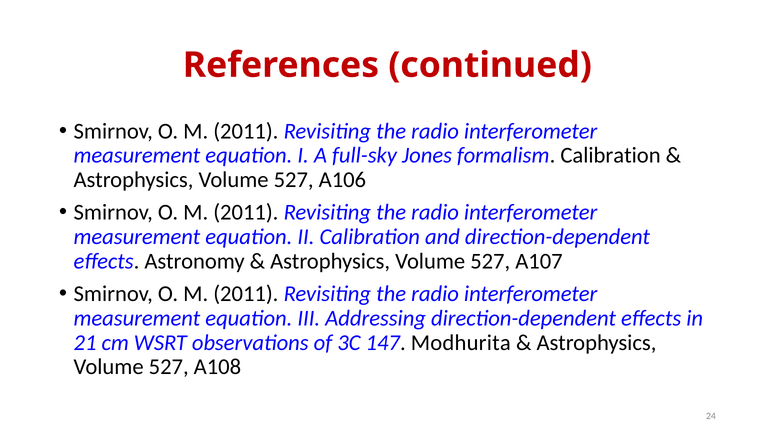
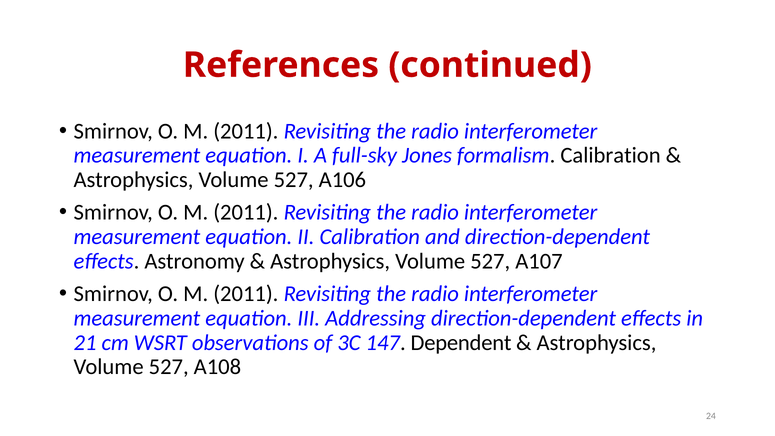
Modhurita: Modhurita -> Dependent (461, 343)
